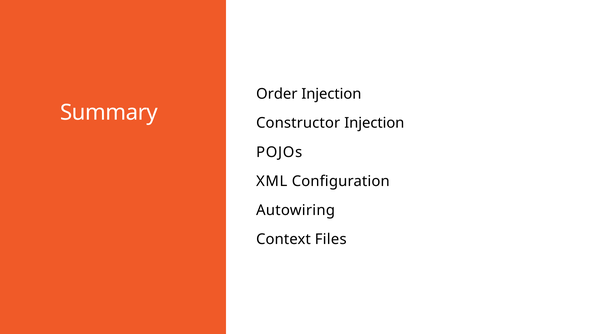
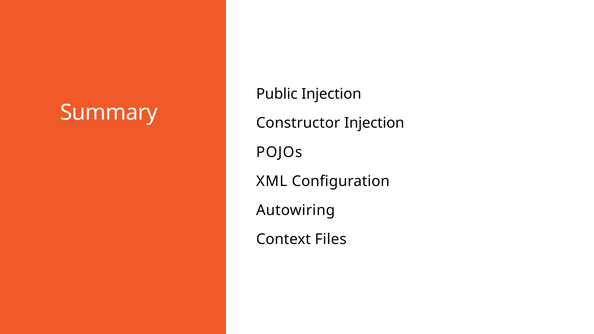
Order: Order -> Public (277, 94)
